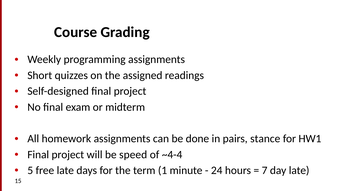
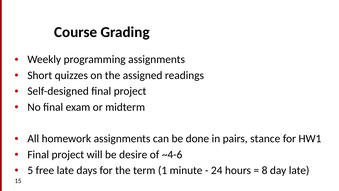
speed: speed -> desire (133, 154)
~4-4: ~4-4 -> ~4-6 (172, 154)
7: 7 -> 8 (265, 170)
